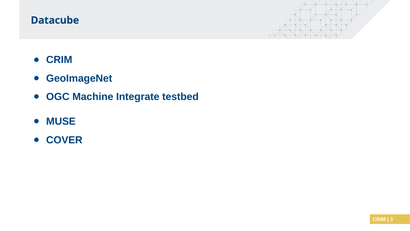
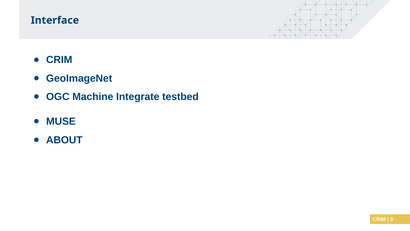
Datacube: Datacube -> Interface (55, 20)
COVER: COVER -> ABOUT (64, 140)
